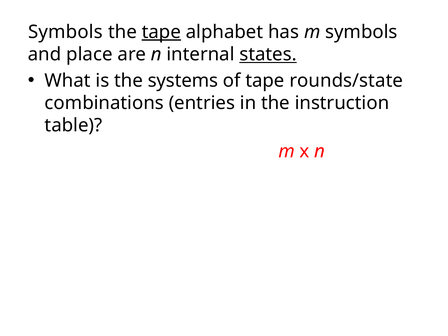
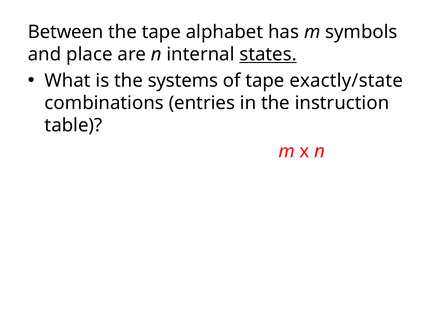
Symbols: Symbols -> Between (66, 32)
tape underline: present -> none (161, 32)
rounds/state: rounds/state -> exactly/state (346, 81)
